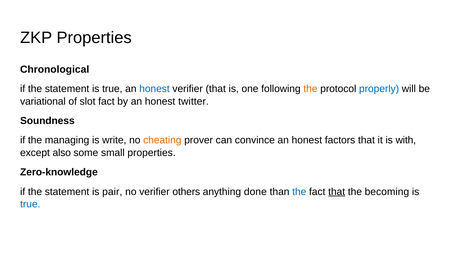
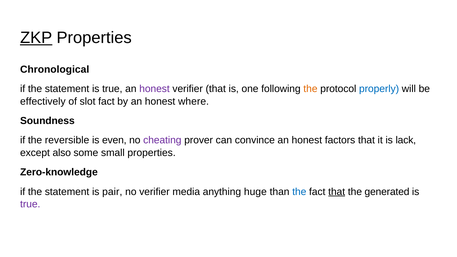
ZKP underline: none -> present (36, 38)
honest colour: blue -> purple (154, 89)
variational: variational -> effectively (43, 101)
twitter: twitter -> where (194, 101)
managing: managing -> reversible (67, 140)
write: write -> even (114, 140)
cheating colour: orange -> purple (162, 140)
with: with -> lack (406, 140)
others: others -> media (186, 192)
done: done -> huge (255, 192)
becoming: becoming -> generated (387, 192)
true colour: blue -> purple (30, 204)
